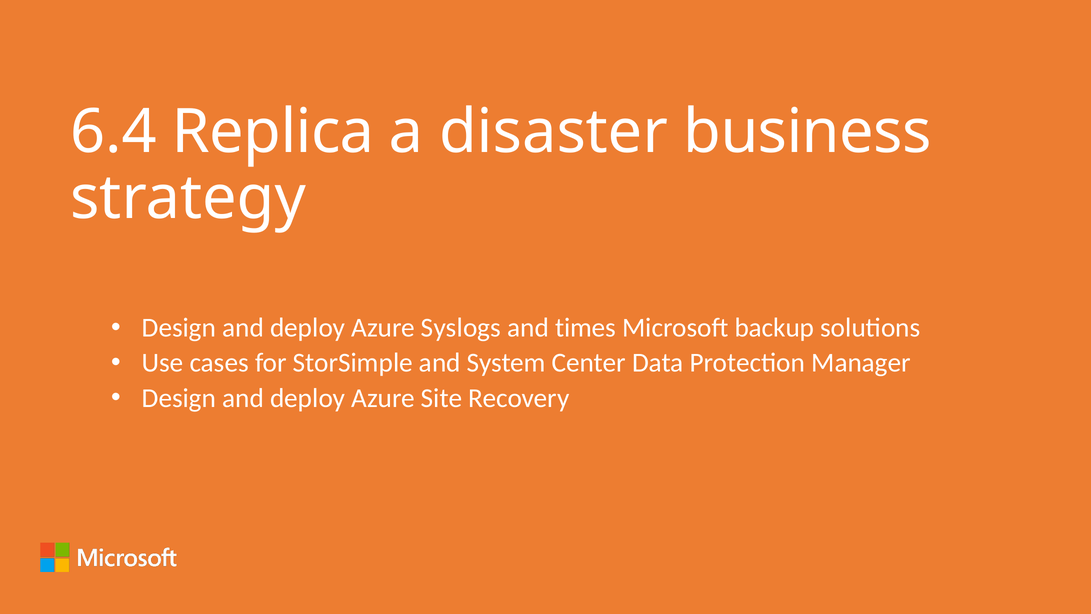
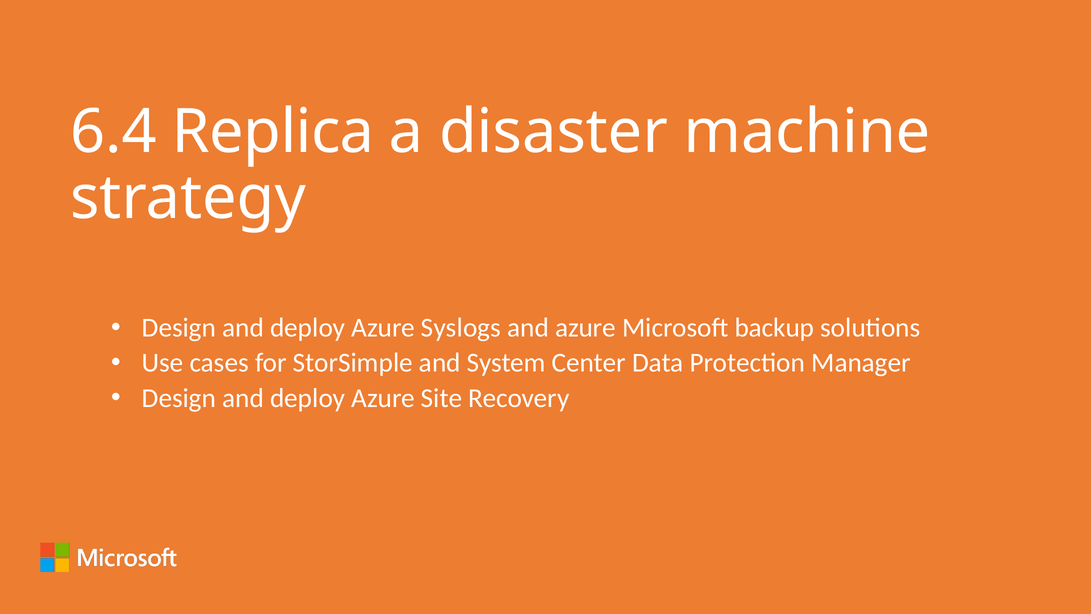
business: business -> machine (807, 132)
and times: times -> azure (585, 328)
